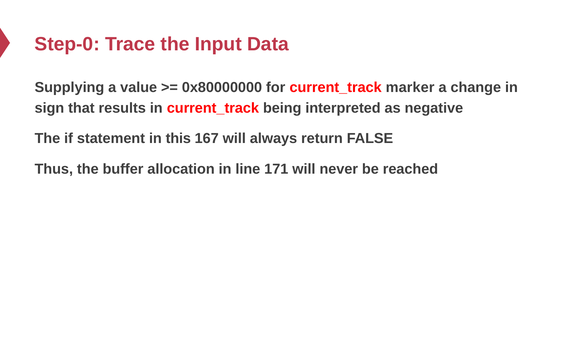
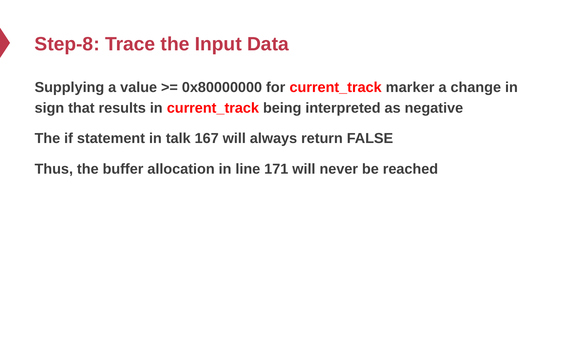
Step-0: Step-0 -> Step-8 (67, 44)
this: this -> talk (178, 138)
